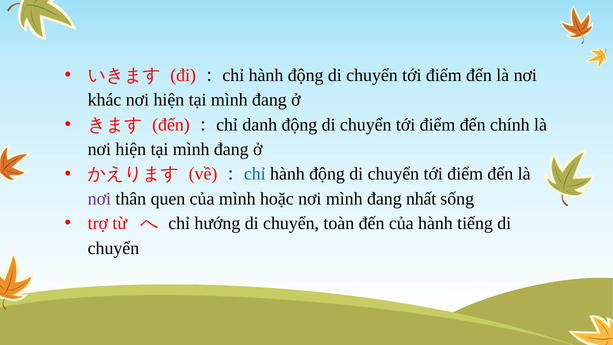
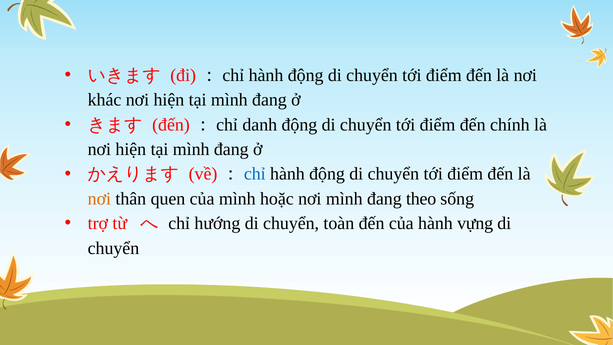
nơi colour: purple -> orange (99, 199)
nhất: nhất -> theo (421, 199)
tiếng: tiếng -> vựng (475, 223)
